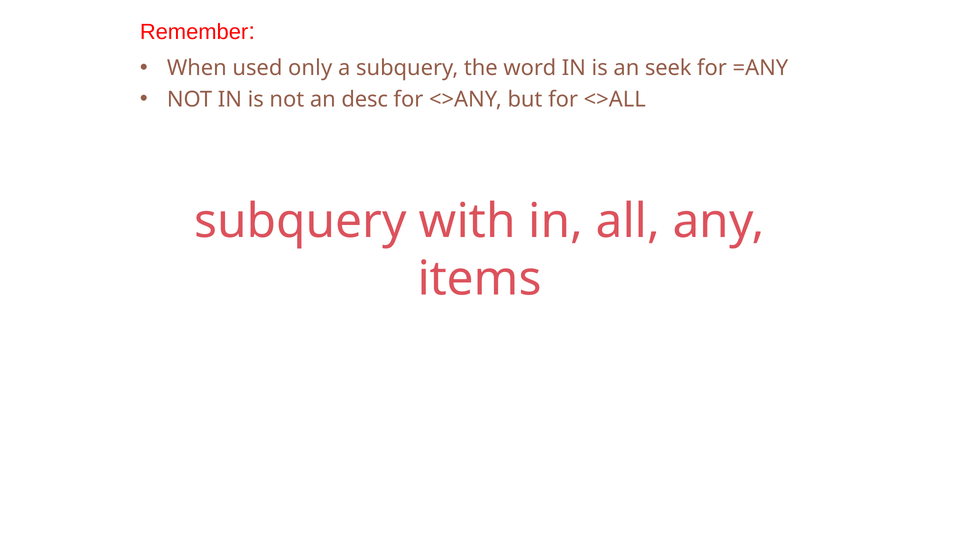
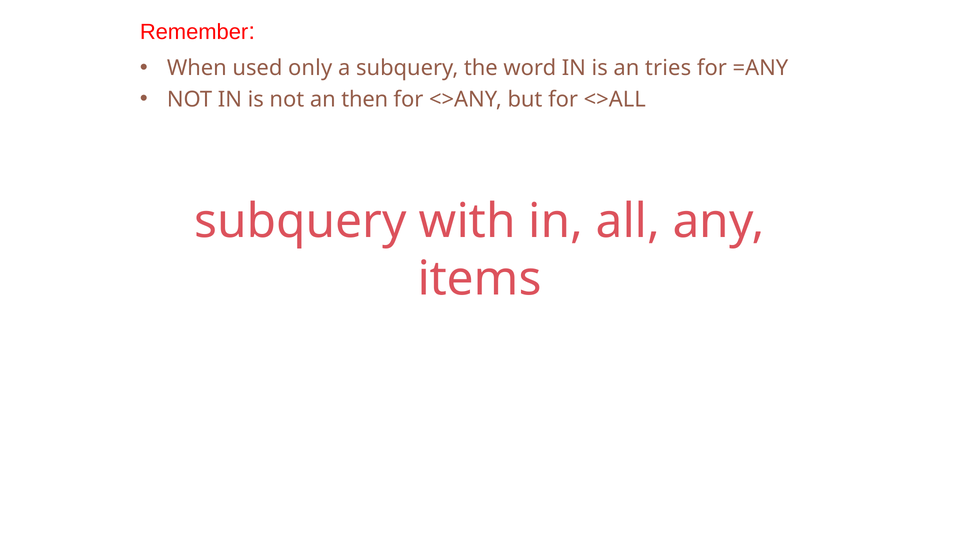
seek: seek -> tries (668, 68)
desc: desc -> then (365, 99)
